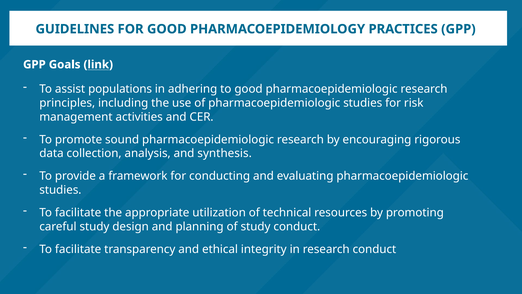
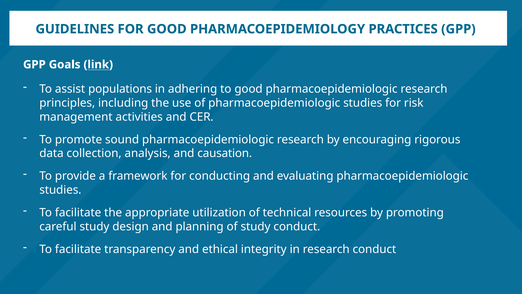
synthesis: synthesis -> causation (225, 153)
